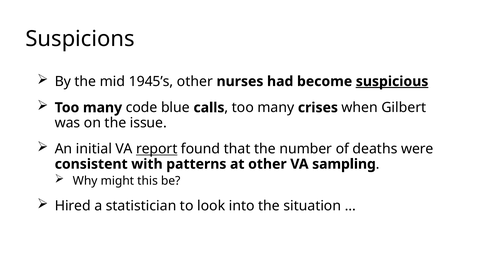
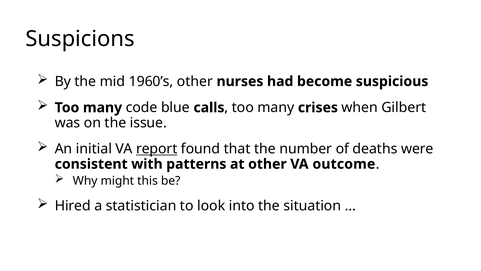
1945’s: 1945’s -> 1960’s (151, 81)
suspicious underline: present -> none (392, 81)
sampling: sampling -> outcome (344, 164)
